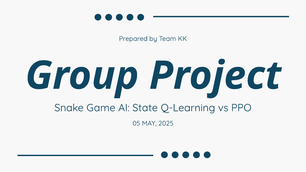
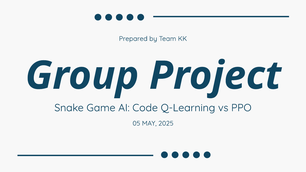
State: State -> Code (145, 108)
